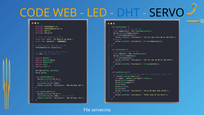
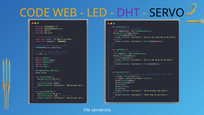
DHT colour: blue -> purple (128, 13)
